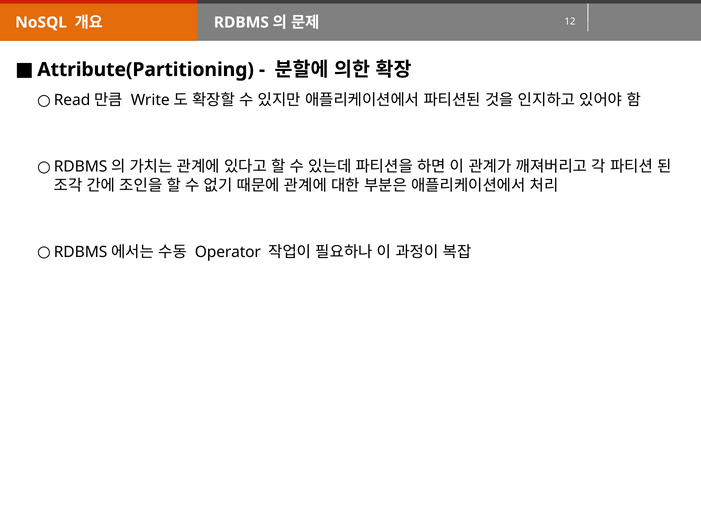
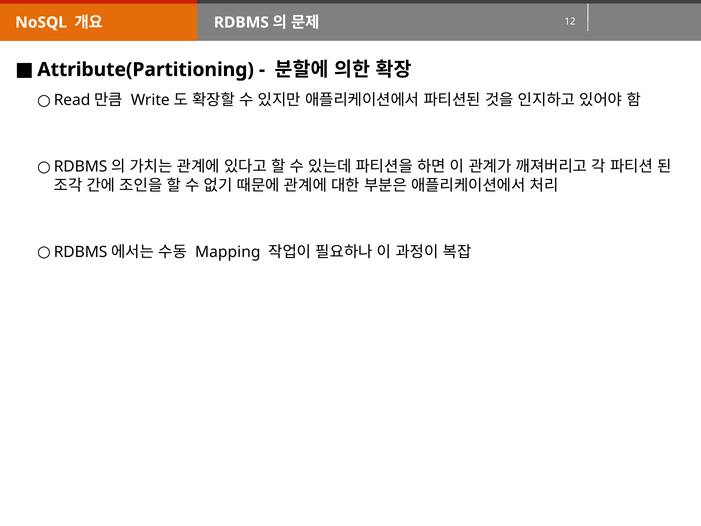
Operator: Operator -> Mapping (228, 252)
